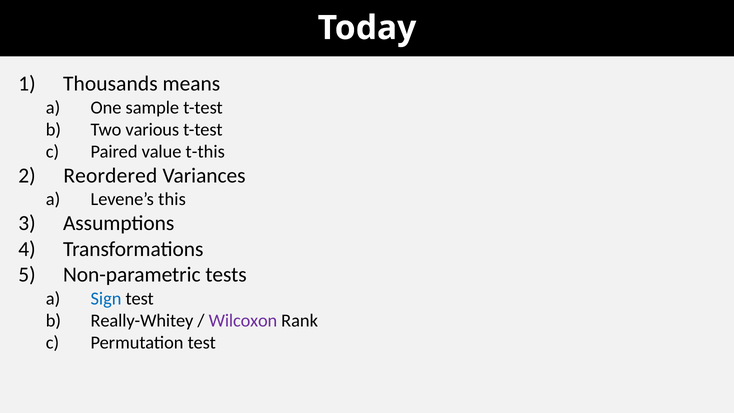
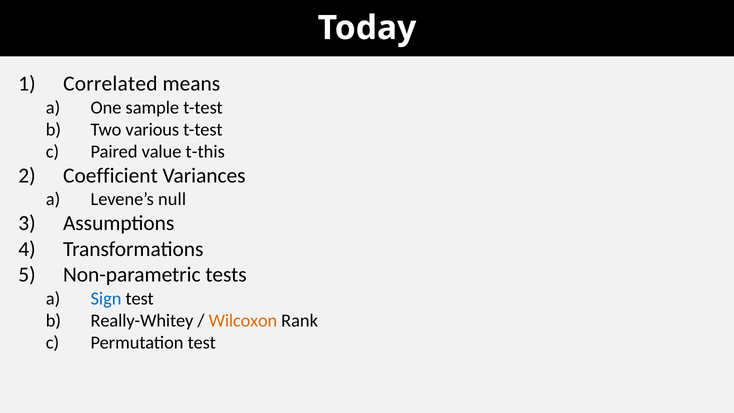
Thousands: Thousands -> Correlated (110, 84)
Reordered: Reordered -> Coefficient (110, 176)
this: this -> null (172, 199)
Wilcoxon colour: purple -> orange (243, 320)
